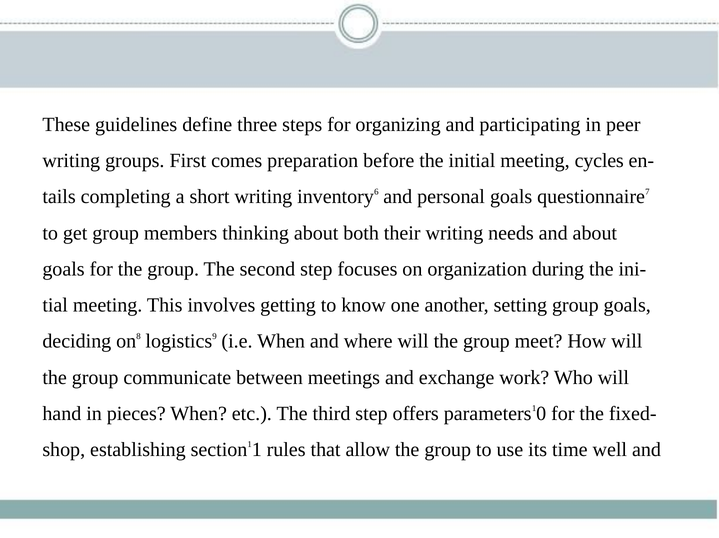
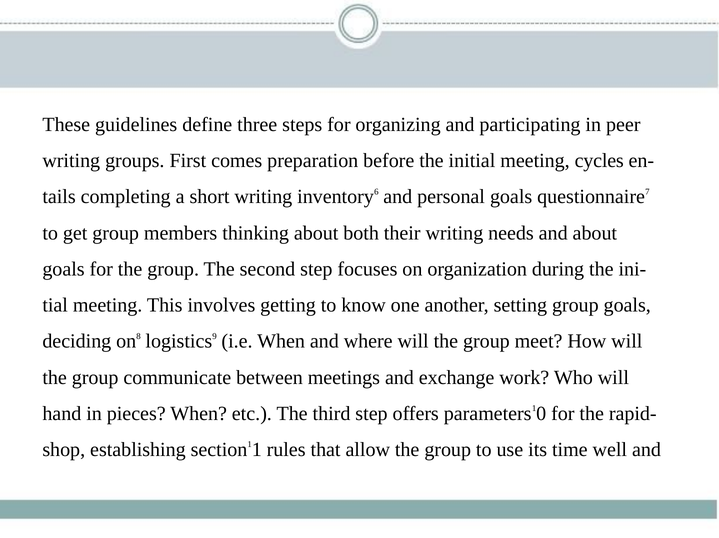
fixed-: fixed- -> rapid- (633, 413)
